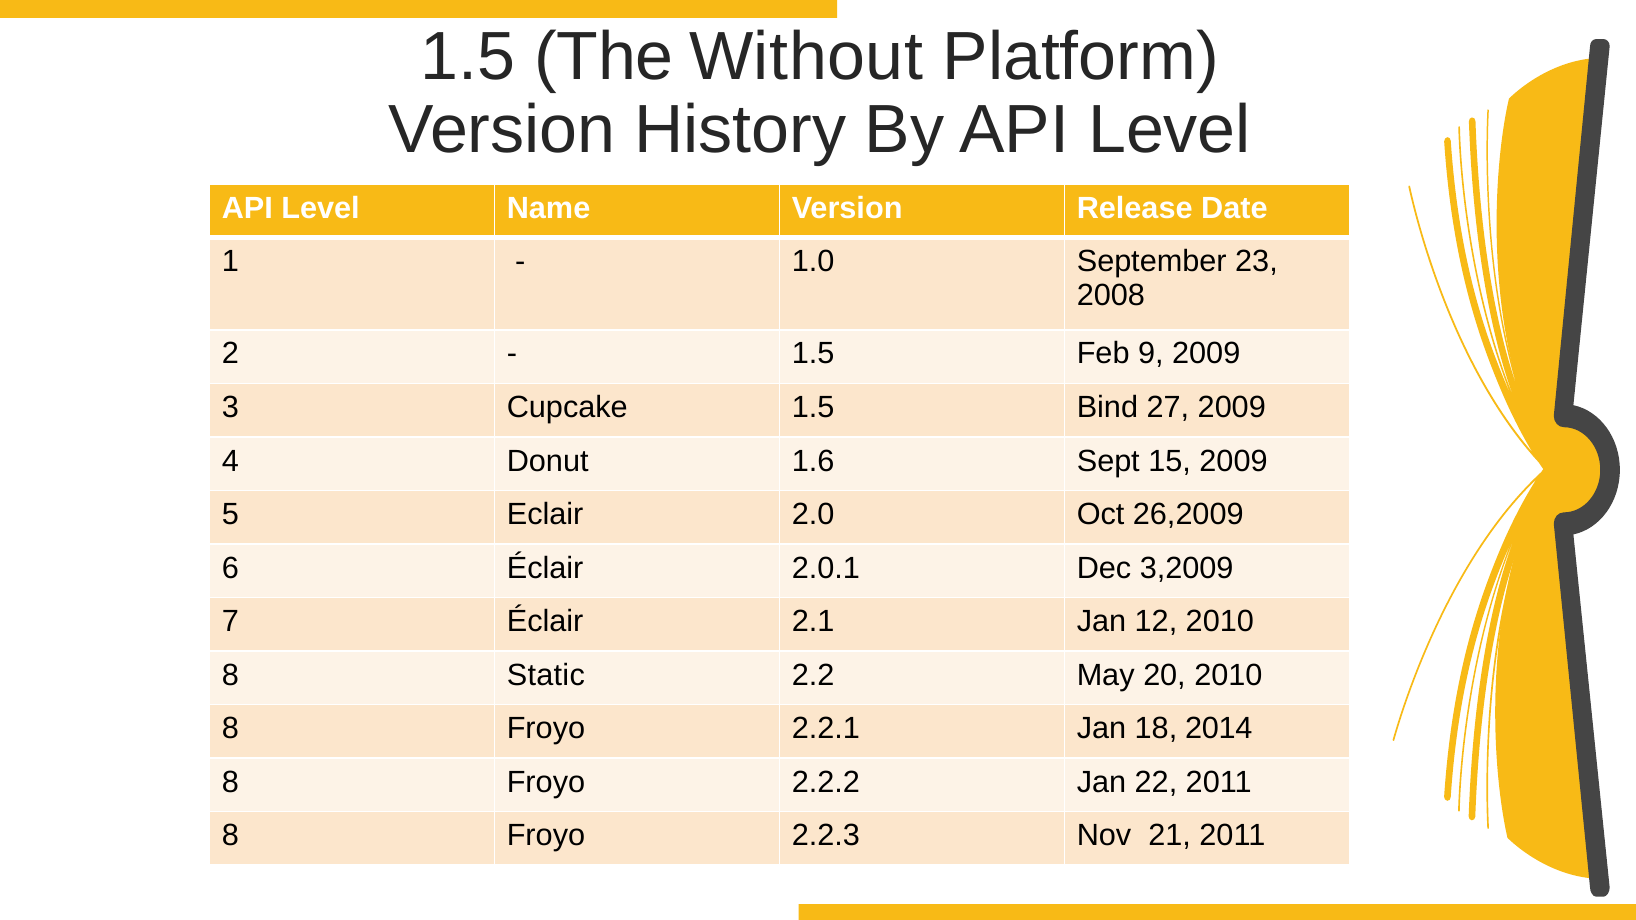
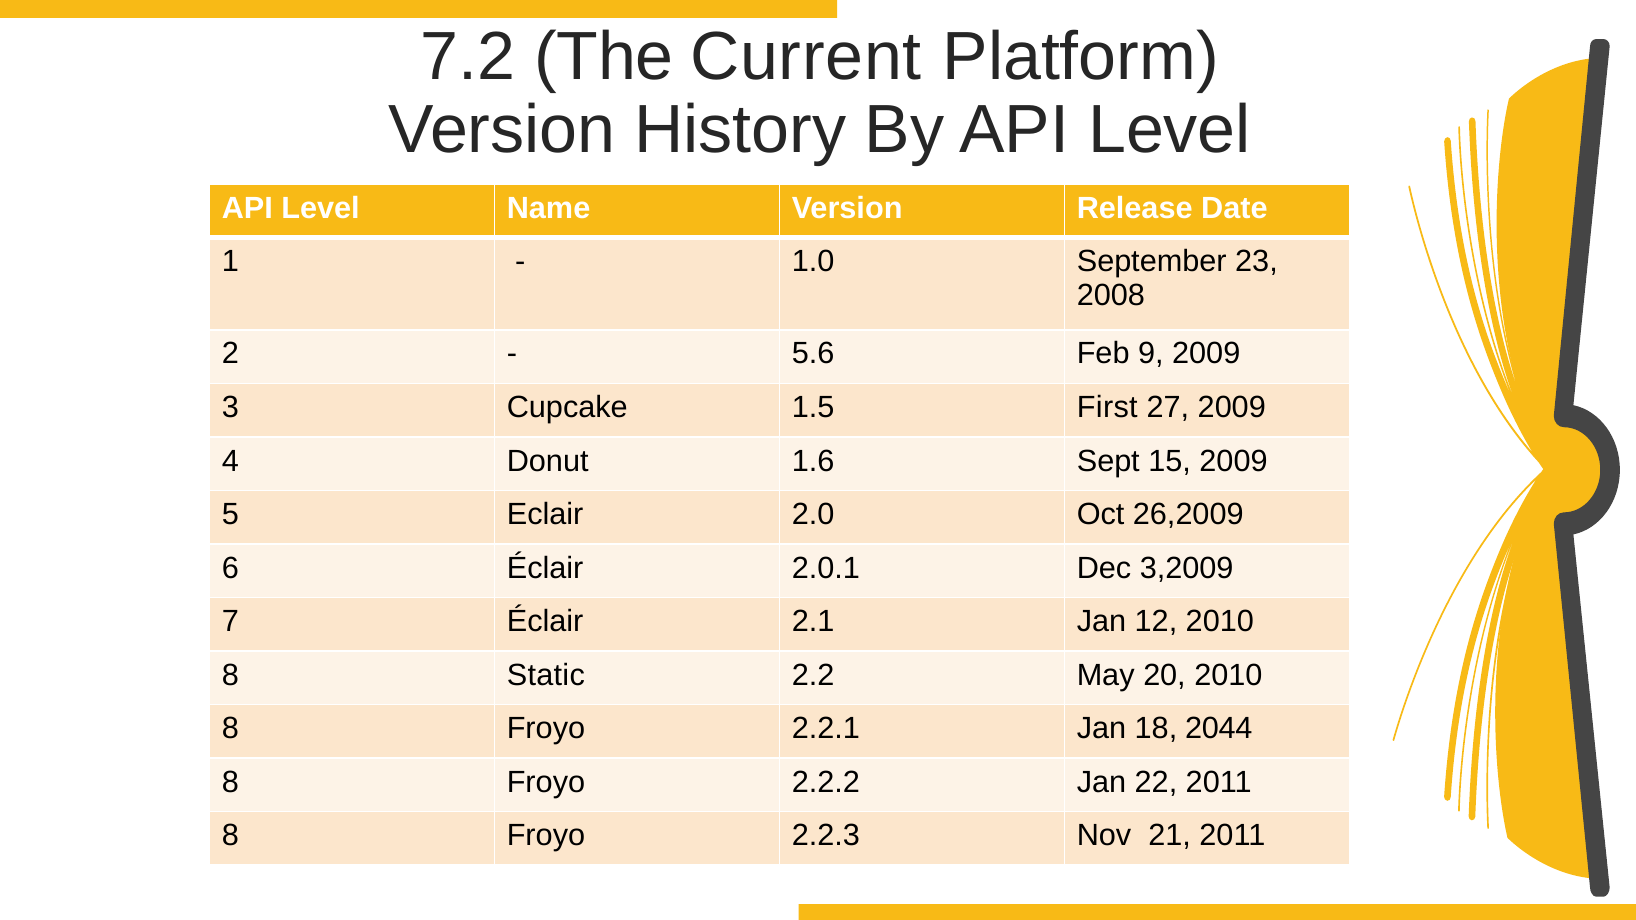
1.5: 1.5 -> 7.2 (468, 57)
Without: Without -> Current (806, 57)
1.5: 1.5 -> 5.6 (813, 354)
Bind: Bind -> First (1107, 407)
2014: 2014 -> 2044 (1219, 729)
